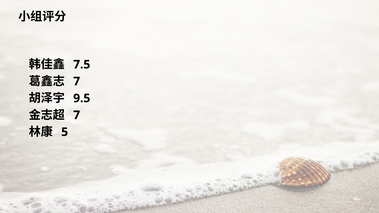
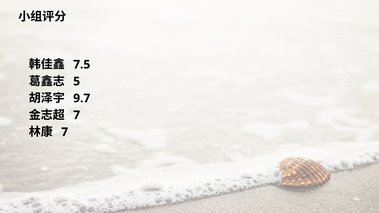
7: 7 -> 5 (77, 81)
9.5: 9.5 -> 9.7 (82, 98)
5: 5 -> 7 (65, 132)
